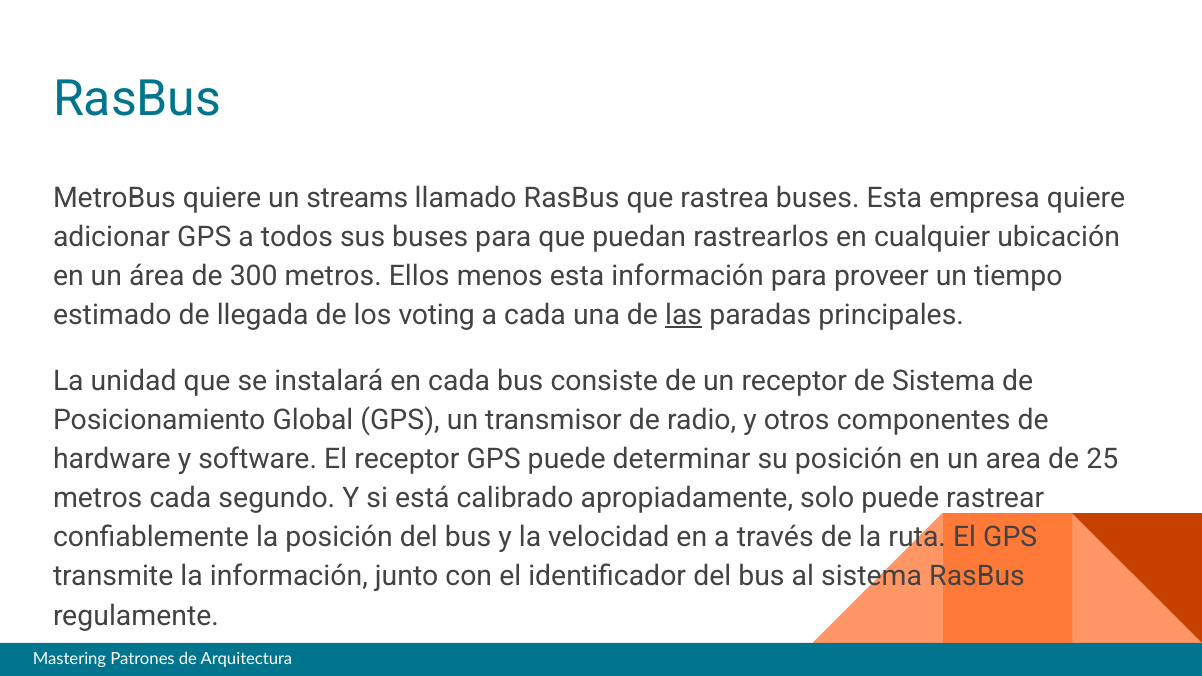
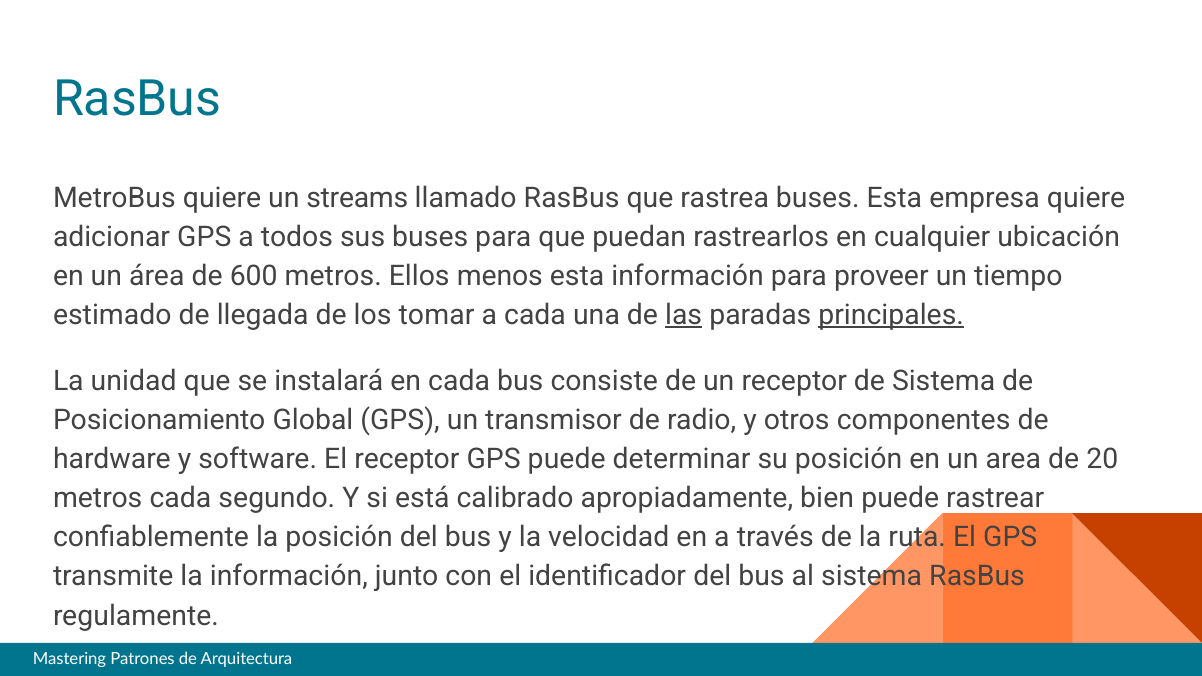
300: 300 -> 600 (254, 276)
voting: voting -> tomar (437, 315)
principales underline: none -> present (891, 315)
25: 25 -> 20 (1102, 459)
solo: solo -> bien (827, 498)
